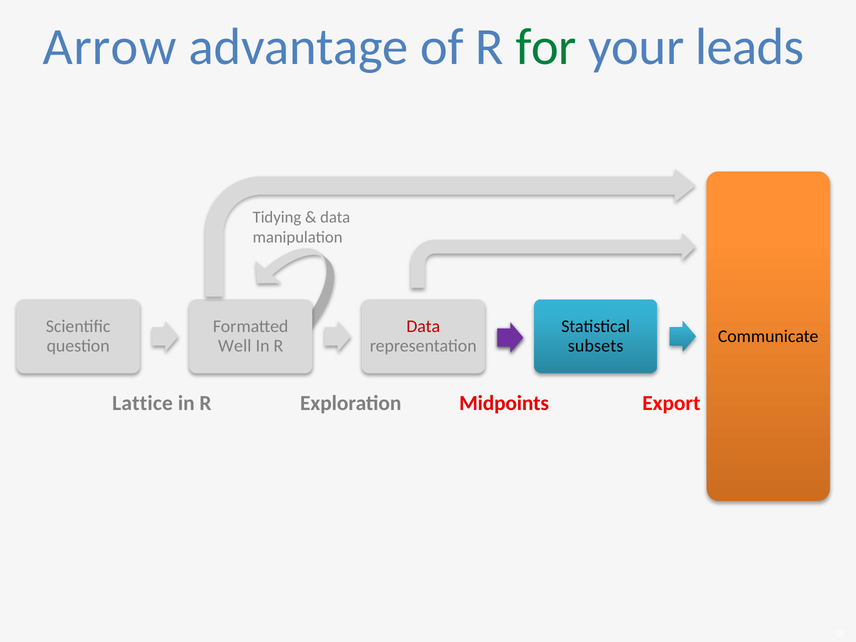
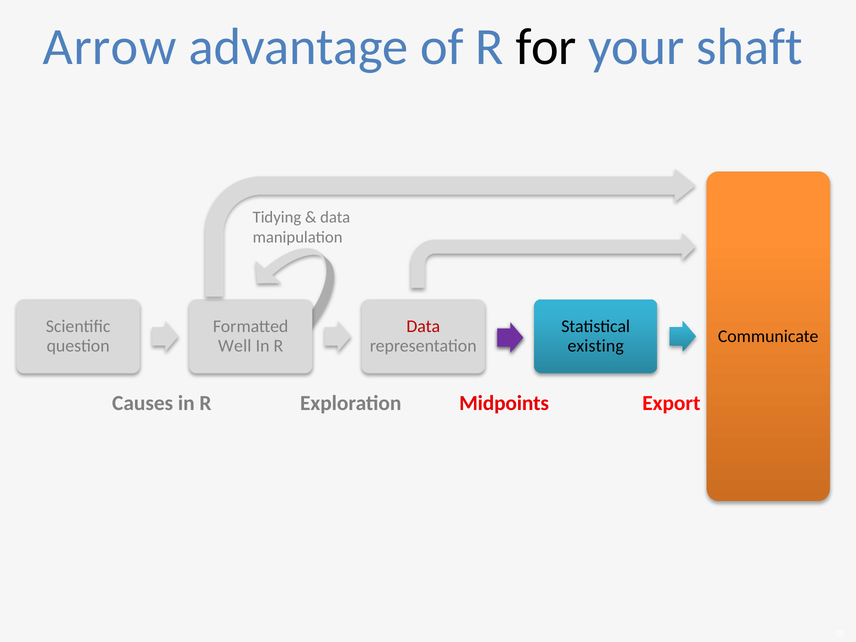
for colour: green -> black (546, 47)
leads: leads -> shaft (749, 47)
subsets: subsets -> existing (596, 346)
Lattice: Lattice -> Causes (143, 403)
